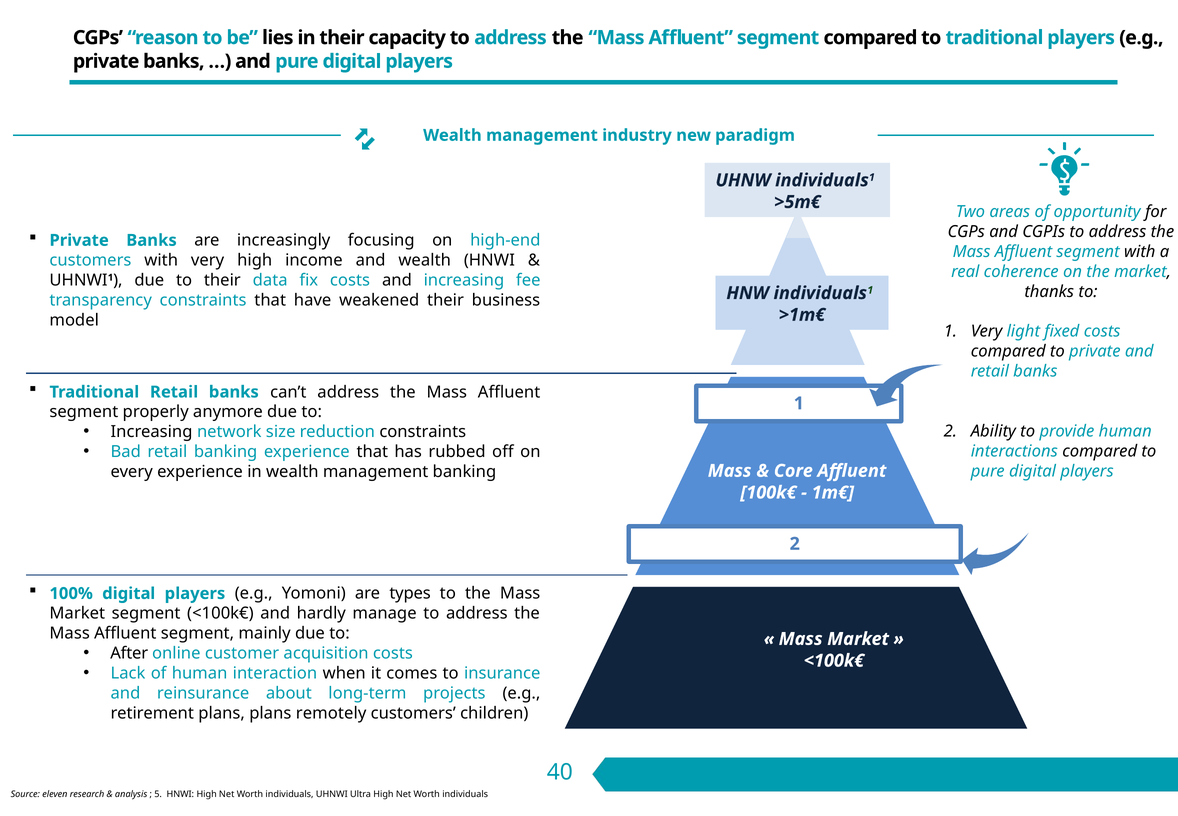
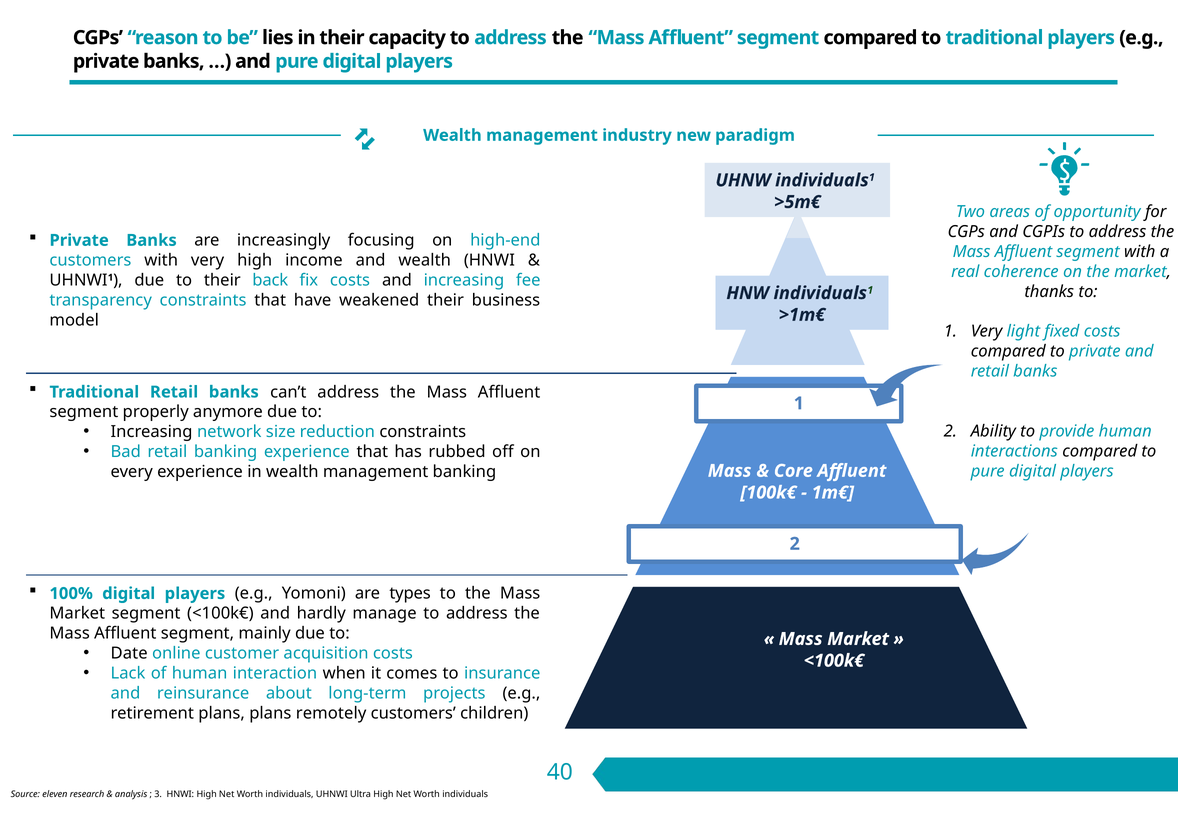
data: data -> back (270, 280)
After: After -> Date (129, 653)
5: 5 -> 3 (158, 794)
